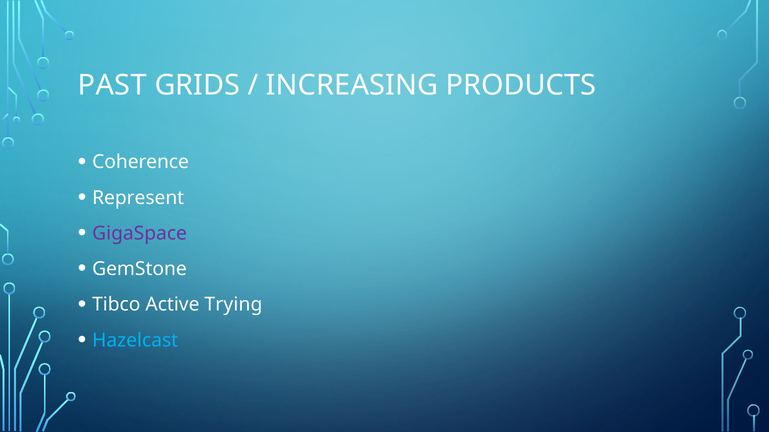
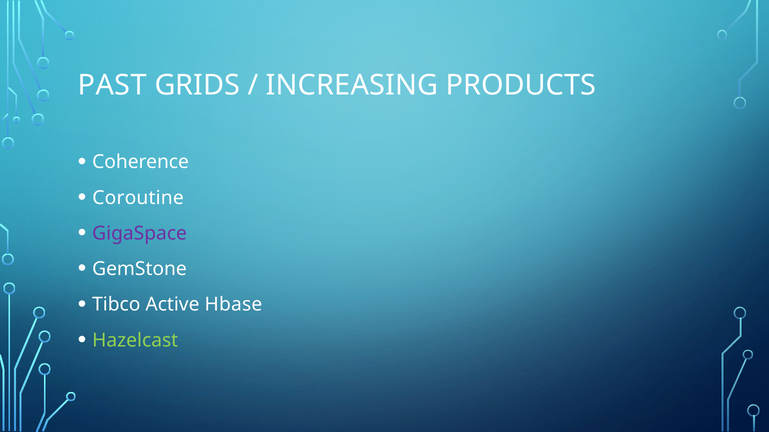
Represent: Represent -> Coroutine (138, 198)
Trying: Trying -> Hbase (233, 305)
Hazelcast colour: light blue -> light green (135, 341)
